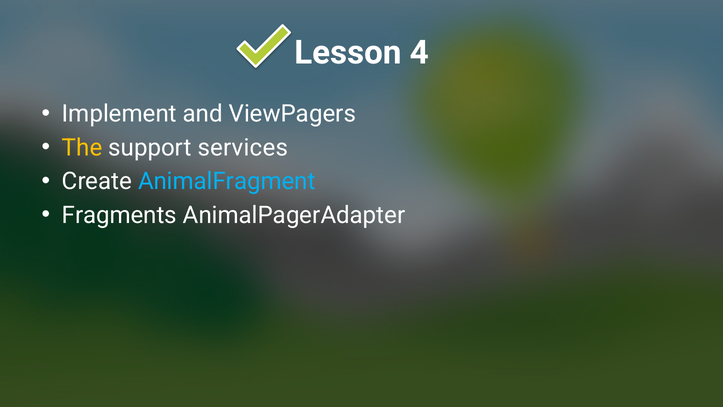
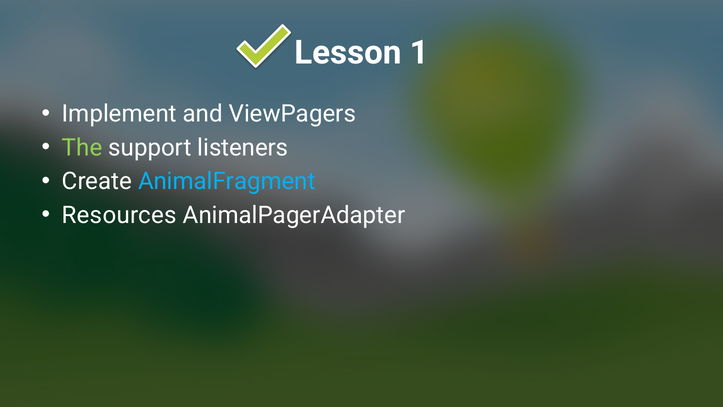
4: 4 -> 1 (419, 52)
The colour: yellow -> light green (82, 148)
services: services -> listeners (243, 148)
Fragments: Fragments -> Resources (119, 215)
